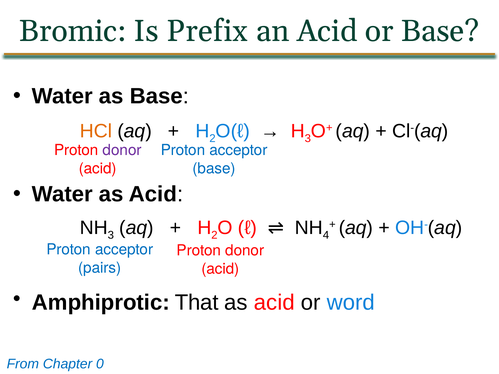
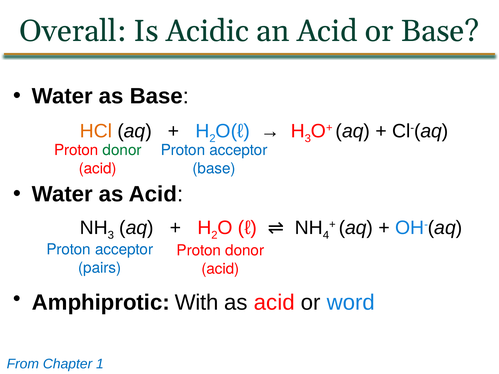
Bromic: Bromic -> Overall (73, 31)
Prefix: Prefix -> Acidic (207, 31)
donor colour: purple -> green (122, 150)
That: That -> With (197, 303)
0: 0 -> 1 (100, 364)
